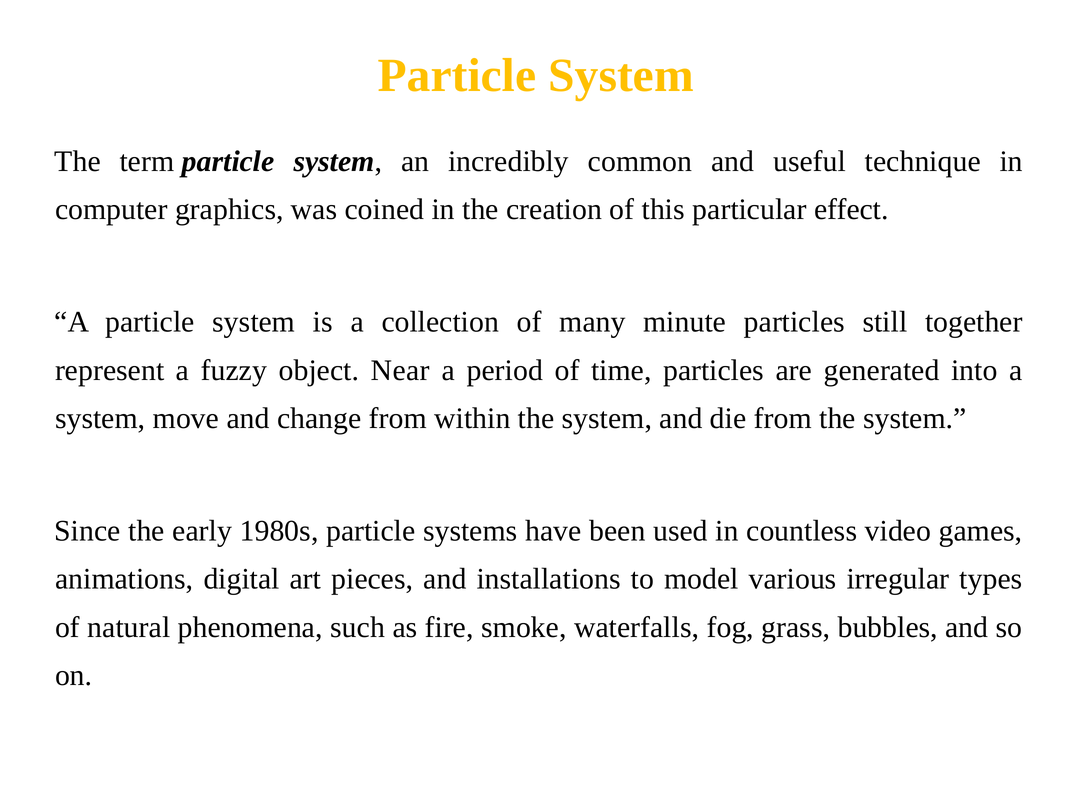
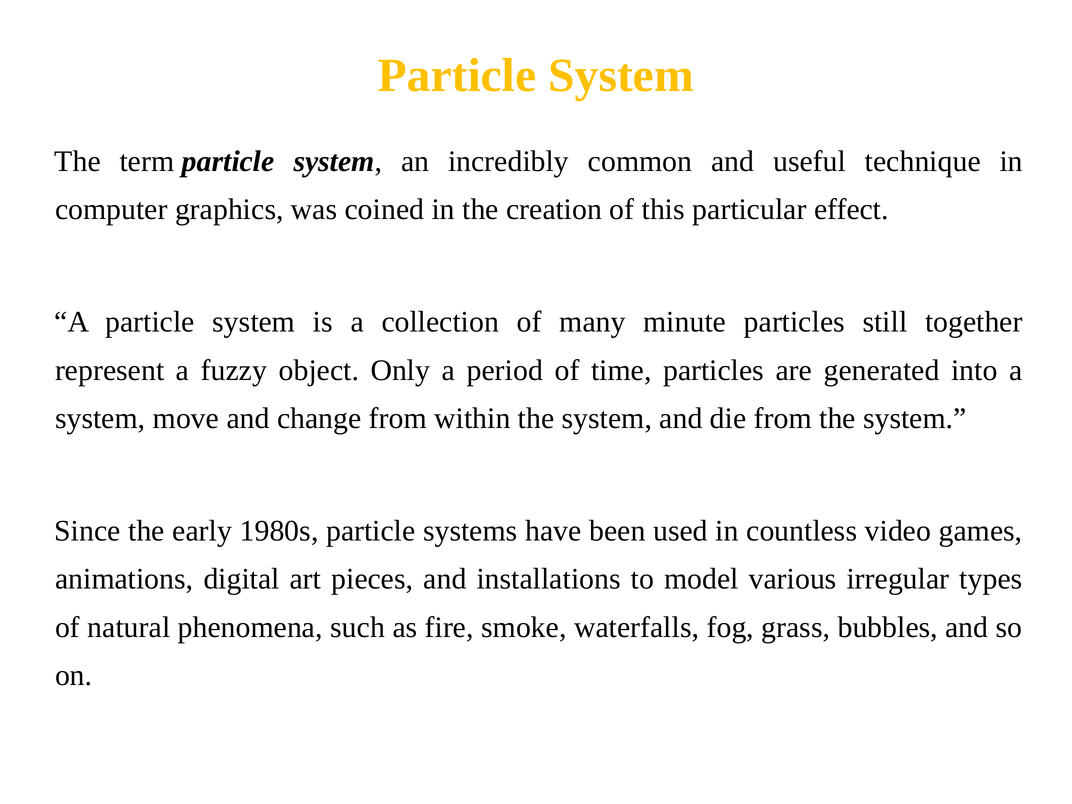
Near: Near -> Only (400, 370)
